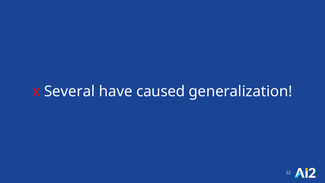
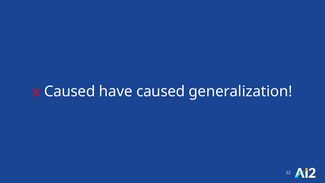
x Several: Several -> Caused (70, 91)
